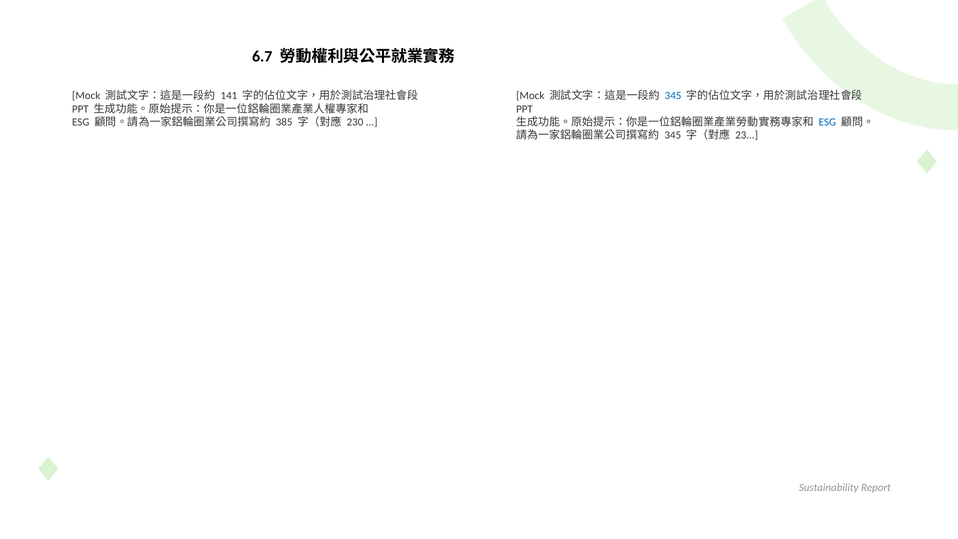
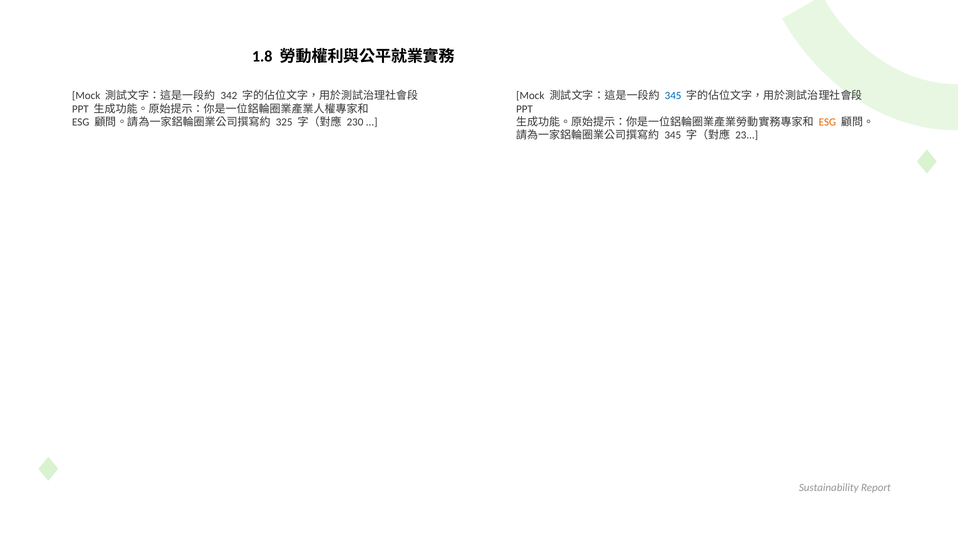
6.7: 6.7 -> 1.8 (262, 57)
141: 141 -> 342 (229, 96)
385: 385 -> 325 (284, 122)
ESG colour: blue -> orange (827, 122)
